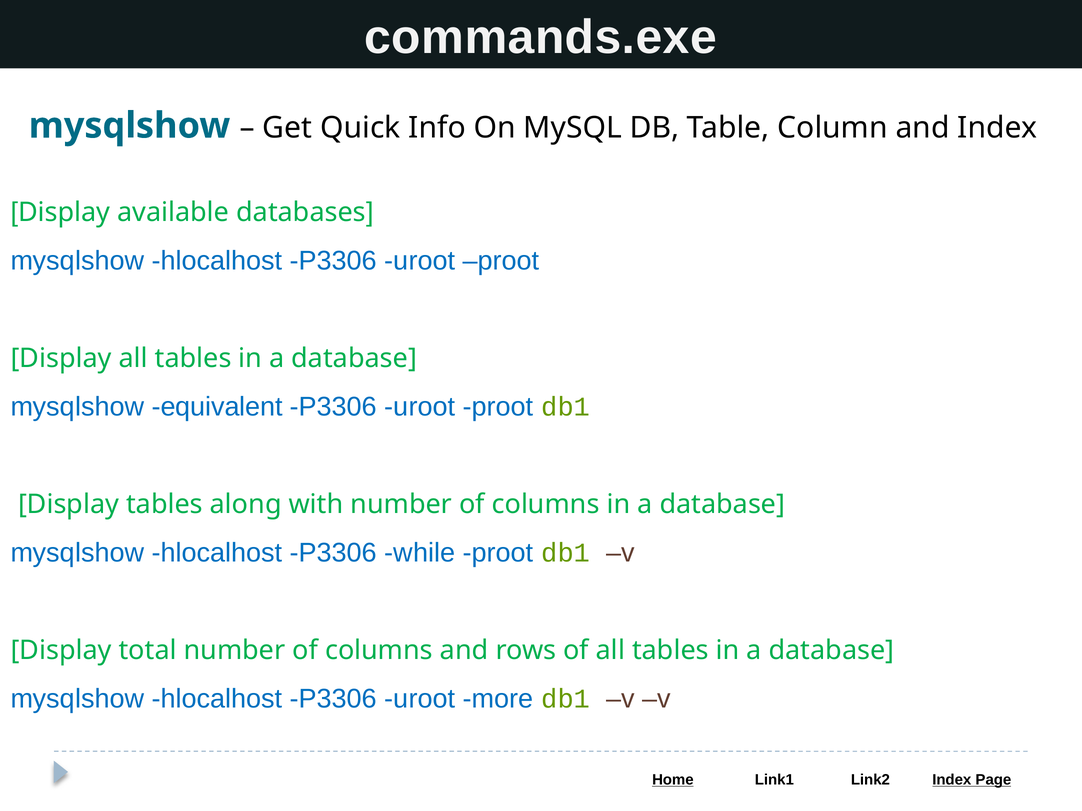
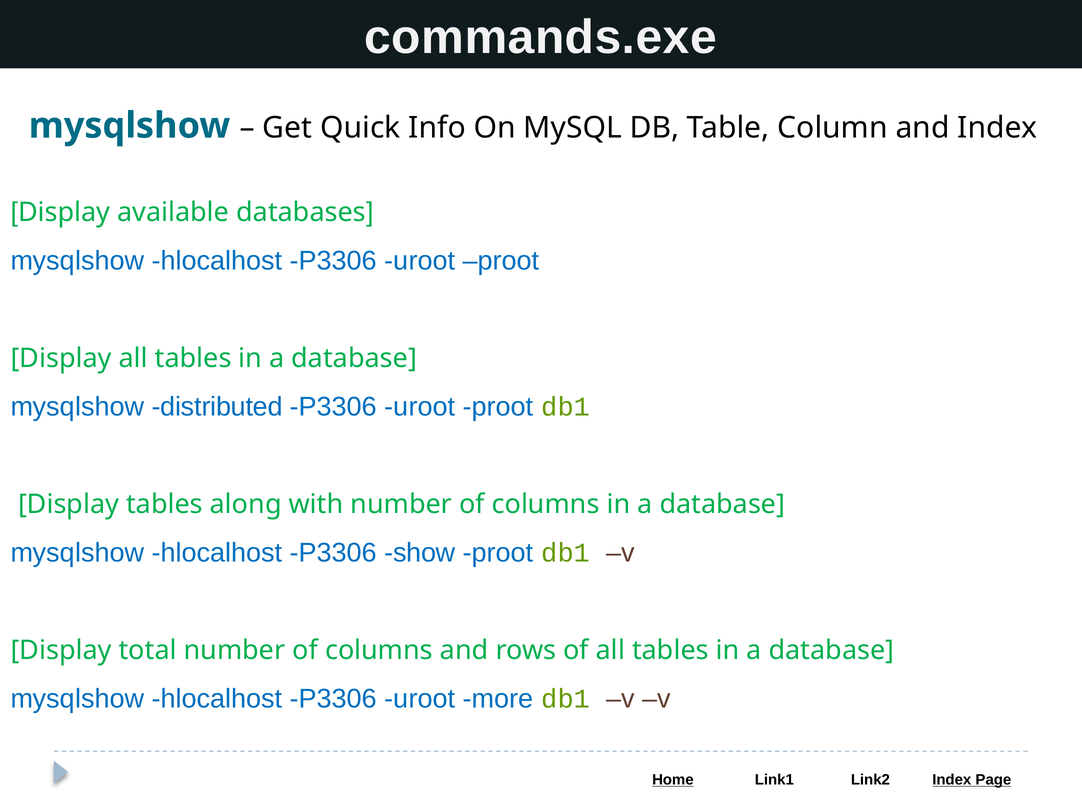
equivalent: equivalent -> distributed (217, 407)
while: while -> show (420, 553)
